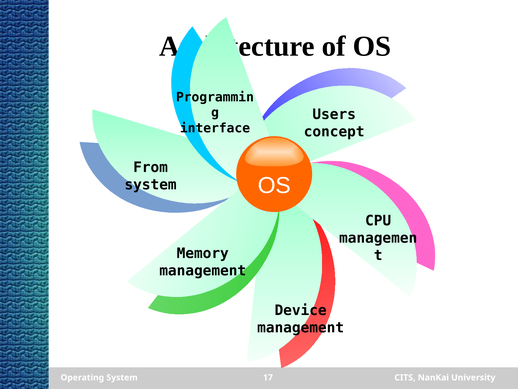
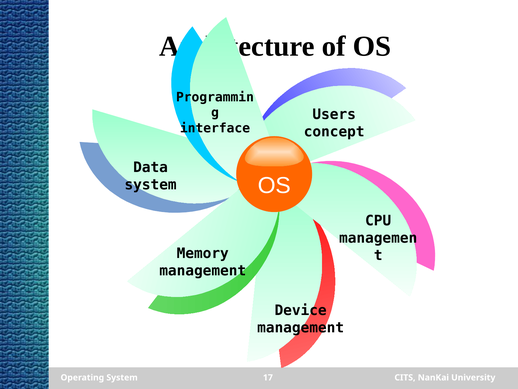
From: From -> Data (151, 167)
